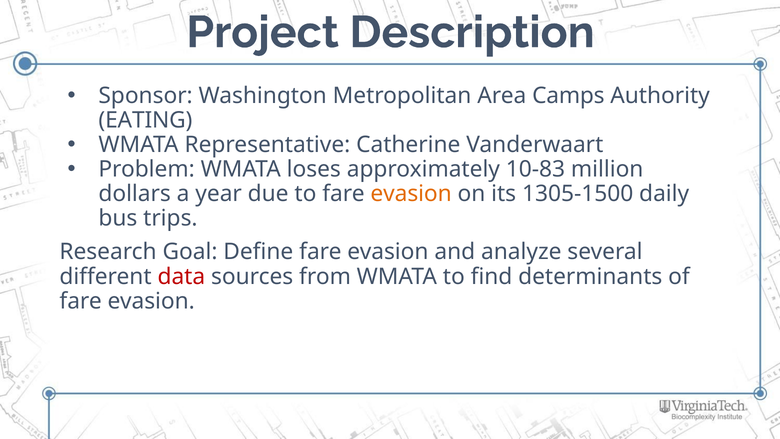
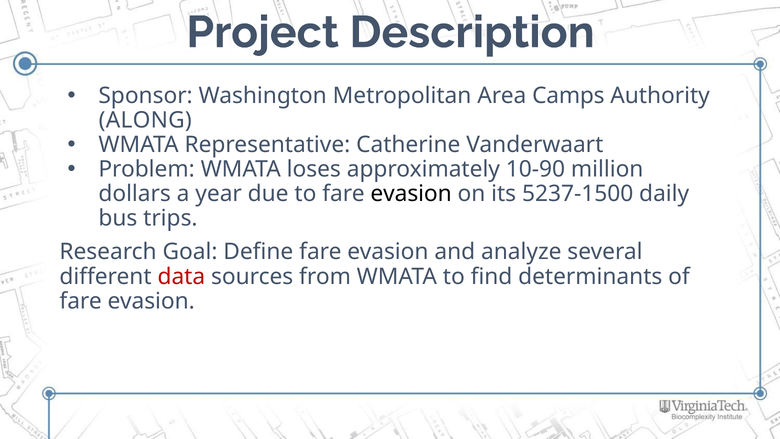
EATING: EATING -> ALONG (145, 120)
10-83: 10-83 -> 10-90 (535, 169)
evasion colour: orange -> black (411, 194)
1305-1500: 1305-1500 -> 5237-1500 (578, 194)
